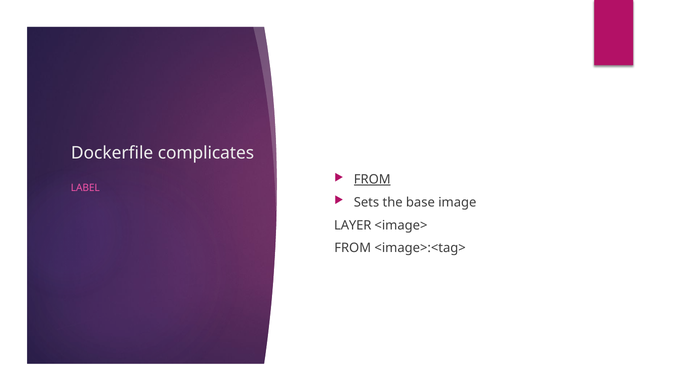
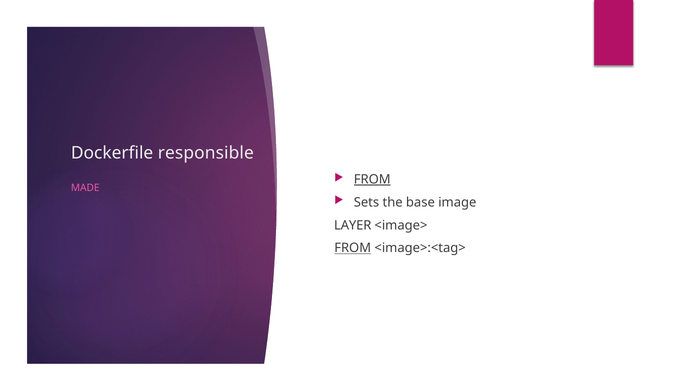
complicates: complicates -> responsible (206, 153)
LABEL: LABEL -> MADE (85, 188)
FROM underline: none -> present (353, 248)
